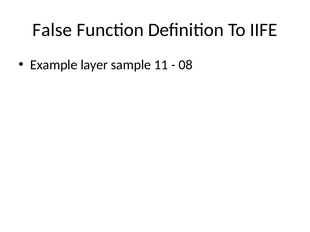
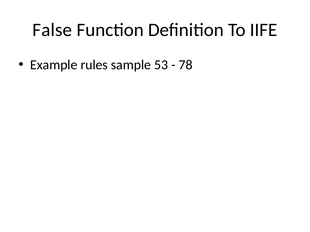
layer: layer -> rules (94, 65)
11: 11 -> 53 (161, 65)
08: 08 -> 78 (186, 65)
